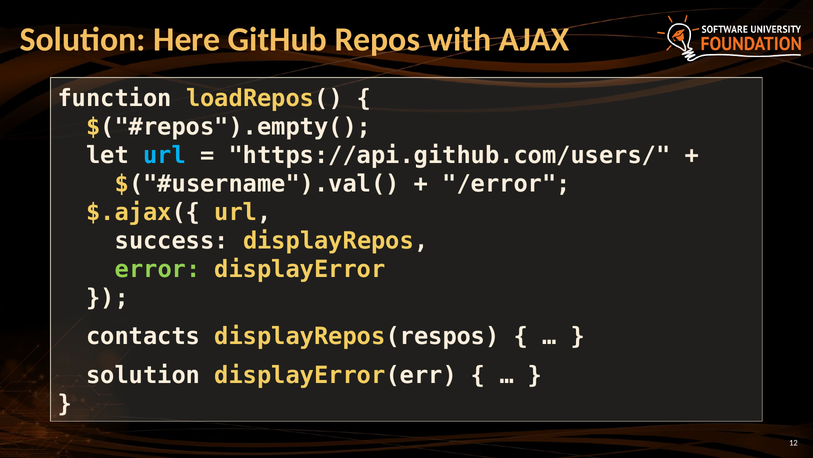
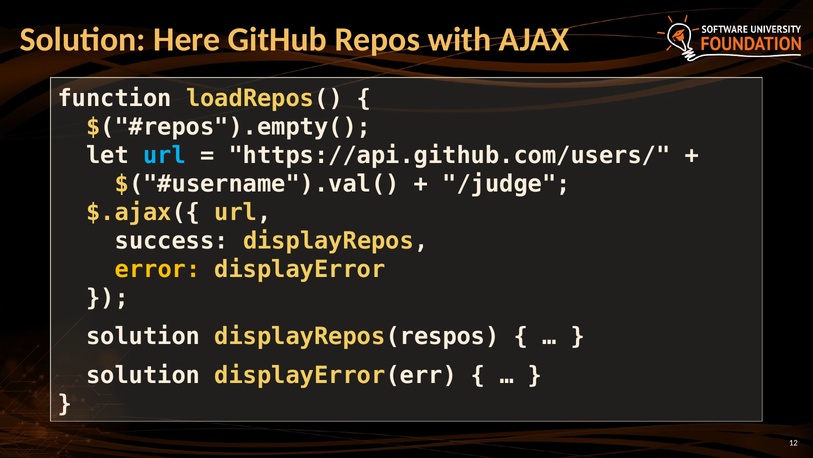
/error: /error -> /judge (507, 184)
error colour: light green -> yellow (158, 269)
contacts: contacts -> solution (143, 336)
